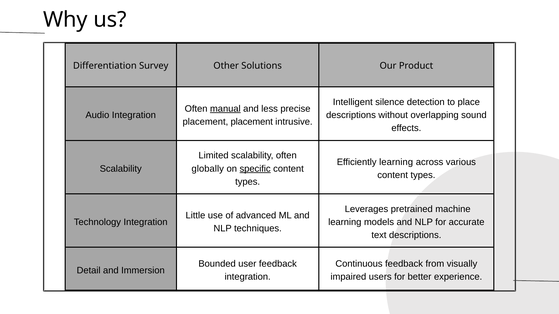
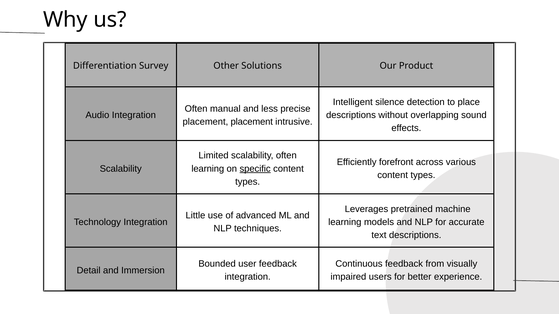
manual underline: present -> none (225, 109)
Efficiently learning: learning -> forefront (396, 162)
globally: globally -> learning (208, 169)
